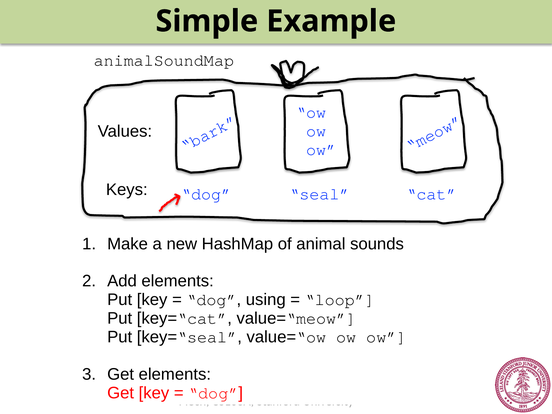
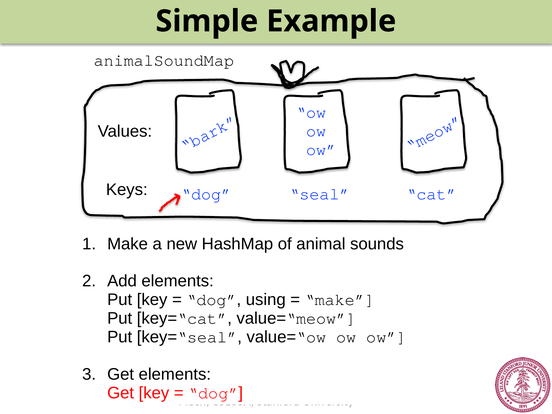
loop: loop -> make (340, 300)
